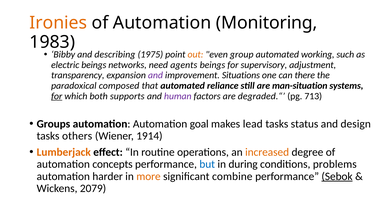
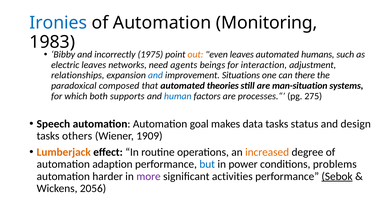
Ironies colour: orange -> blue (58, 23)
describing: describing -> incorrectly (115, 55)
even group: group -> leaves (242, 55)
working: working -> humans (318, 55)
electric beings: beings -> leaves (94, 65)
supervisory: supervisory -> interaction (264, 65)
transparency: transparency -> relationships (78, 75)
and colour: purple -> blue (155, 75)
reliance: reliance -> theories (223, 86)
for underline: present -> none (57, 96)
human colour: purple -> blue (178, 96)
degraded.“: degraded.“ -> processes.“ (261, 96)
713: 713 -> 275 (313, 96)
Groups: Groups -> Speech (53, 124)
lead: lead -> data (253, 124)
1914: 1914 -> 1909 (149, 136)
concepts: concepts -> adaption (113, 164)
during: during -> power (243, 164)
more colour: orange -> purple (148, 176)
combine: combine -> activities (232, 176)
2079: 2079 -> 2056 (93, 189)
